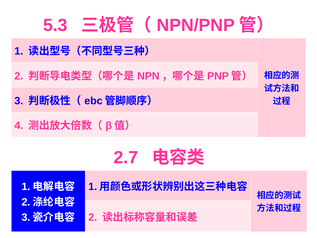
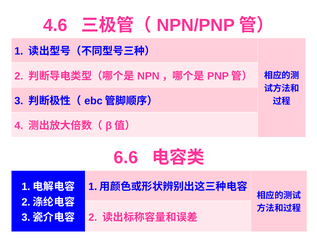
5.3: 5.3 -> 4.6 (55, 25)
2.7: 2.7 -> 6.6 (126, 158)
